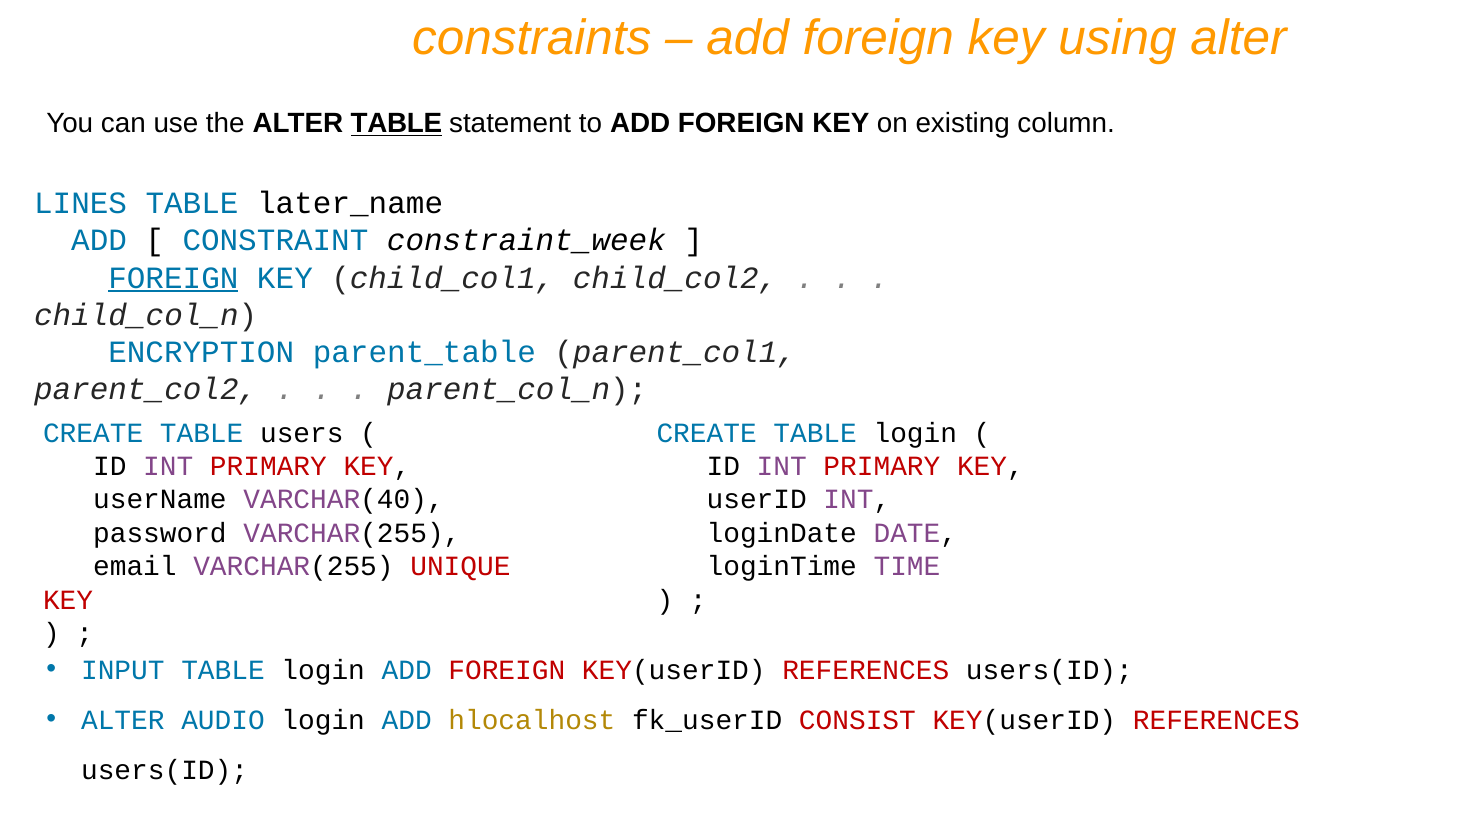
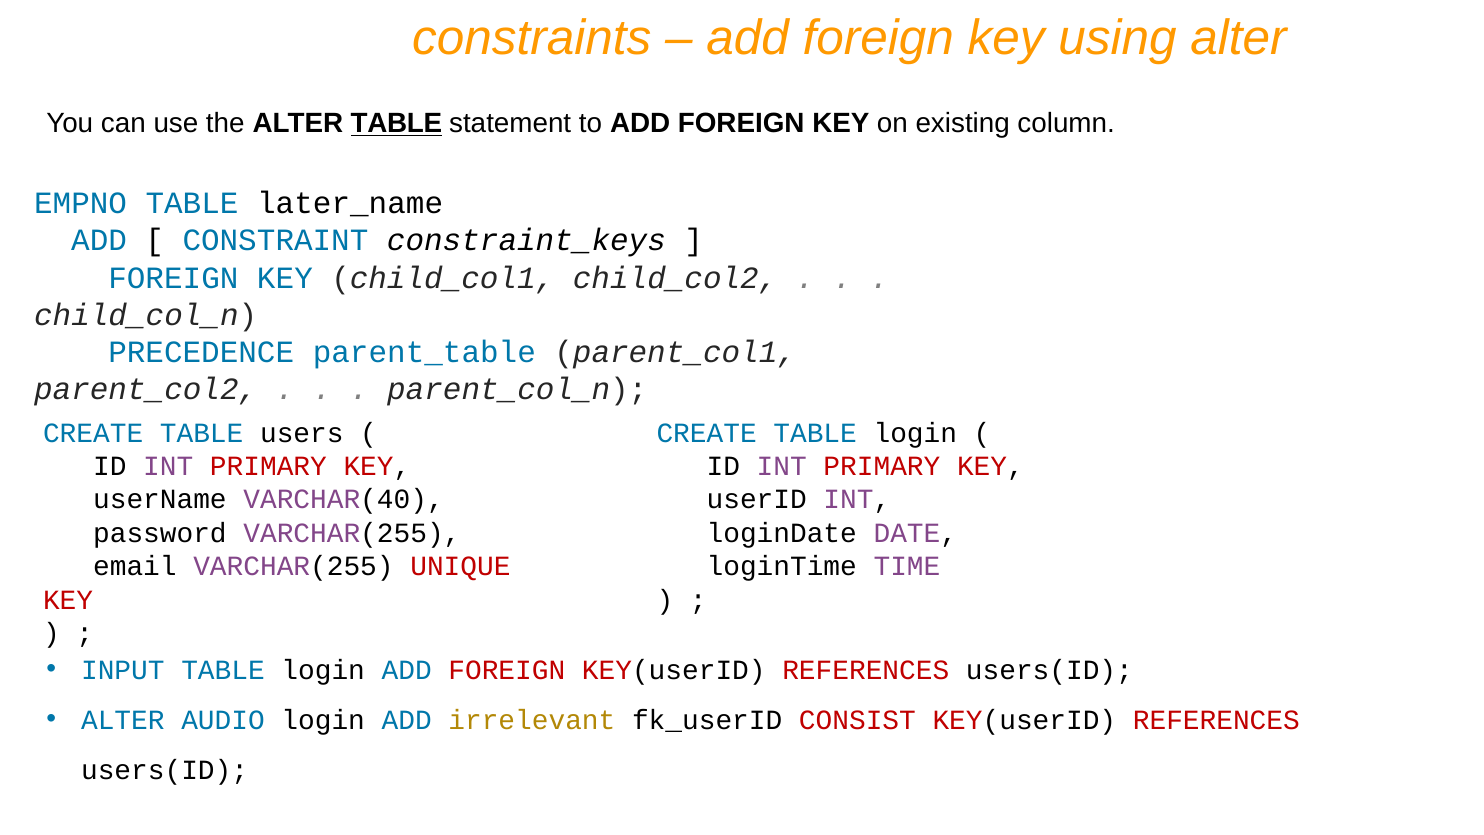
LINES: LINES -> EMPNO (81, 204)
constraint_week: constraint_week -> constraint_keys (526, 241)
FOREIGN underline: present -> none (173, 278)
ENCRYPTION: ENCRYPTION -> PRECEDENCE (201, 352)
hlocalhost: hlocalhost -> irrelevant (532, 720)
